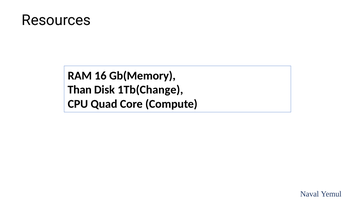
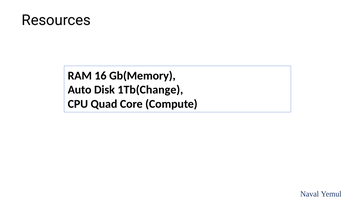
Than: Than -> Auto (80, 90)
